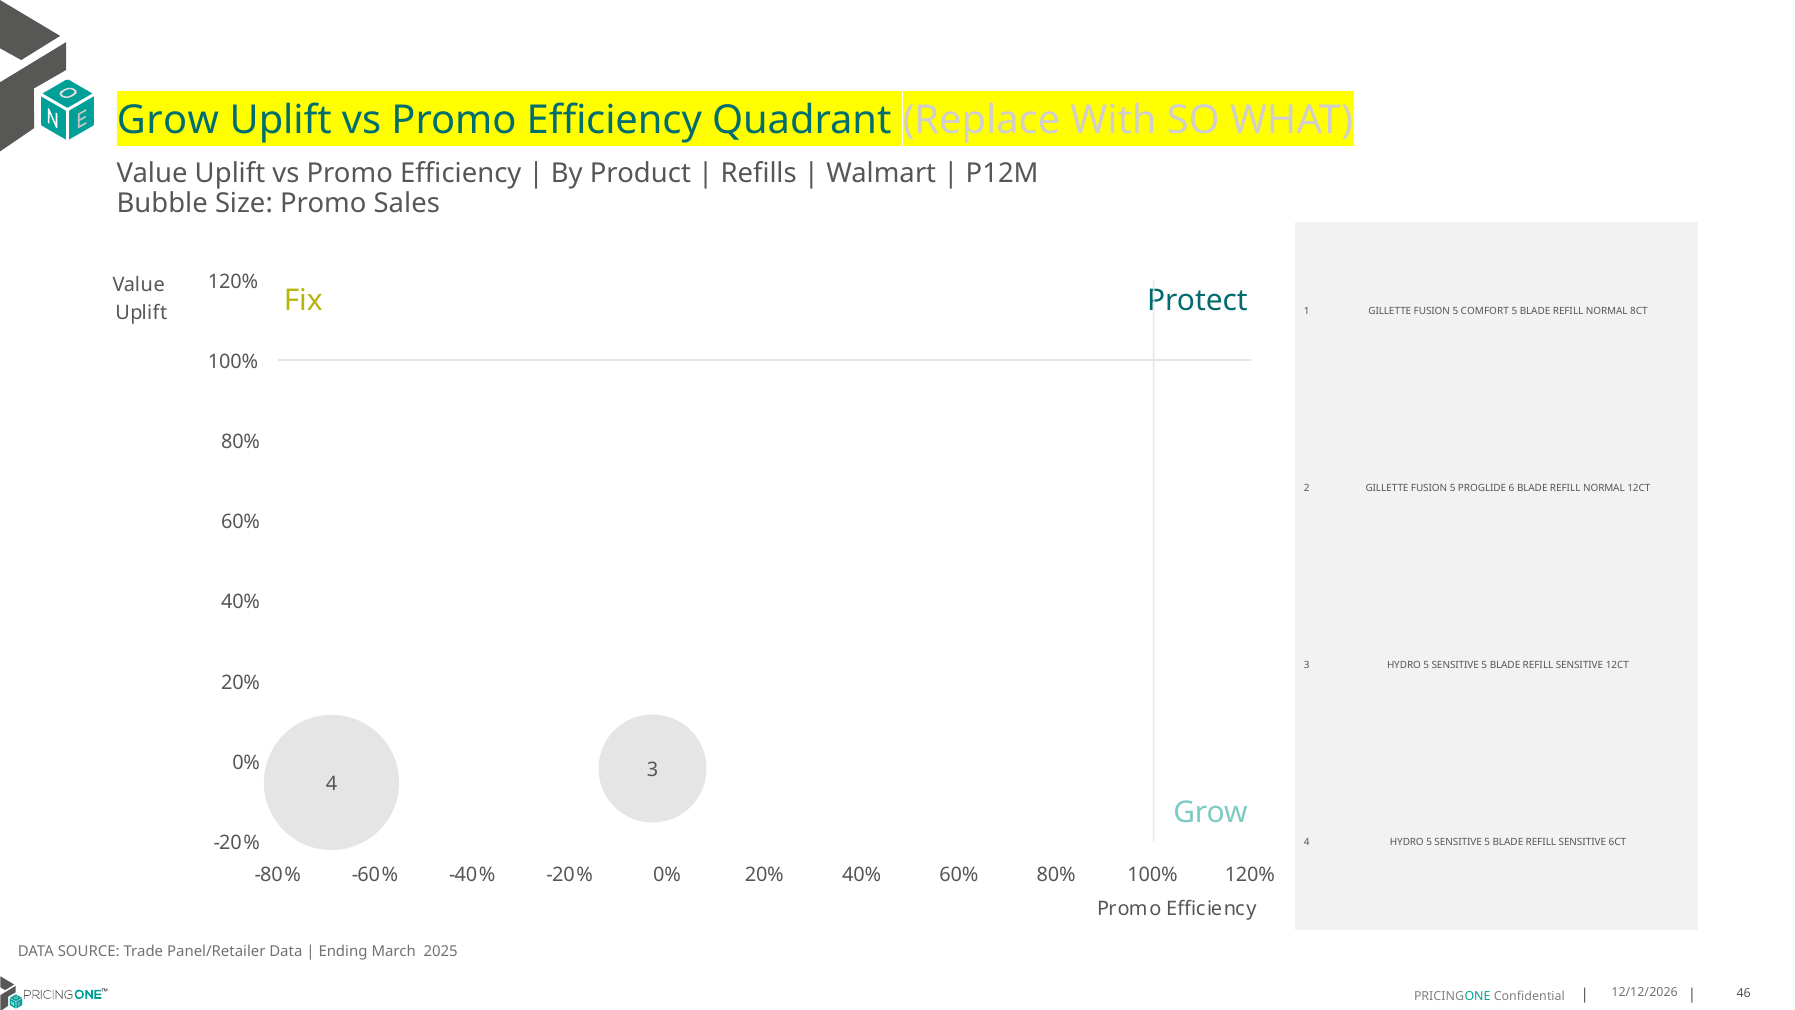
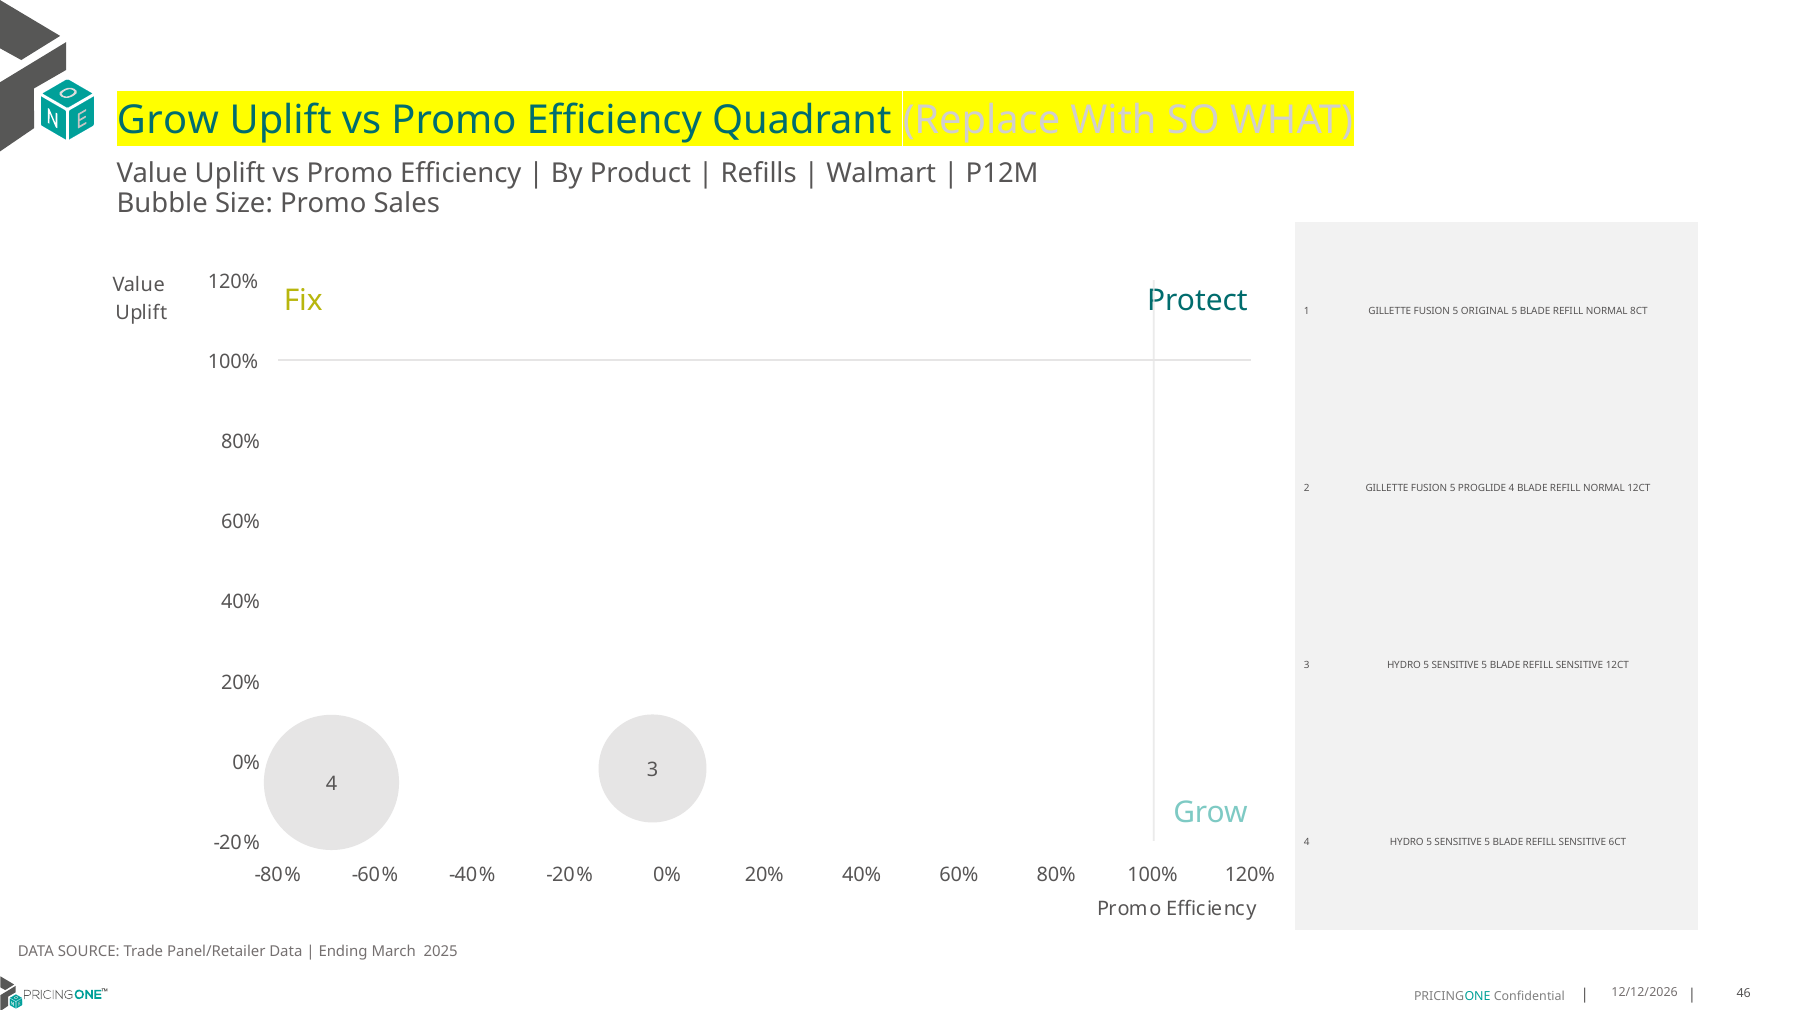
COMFORT: COMFORT -> ORIGINAL (1485, 311)
PROGLIDE 6: 6 -> 4 (1512, 488)
